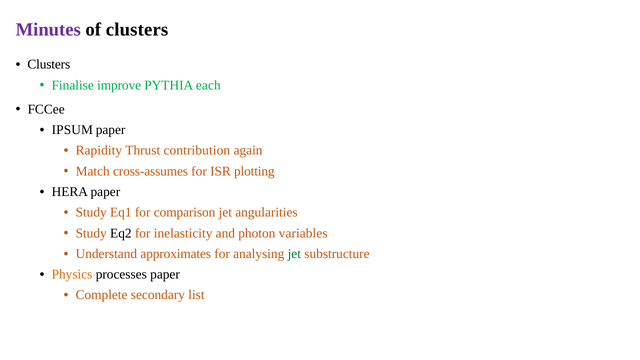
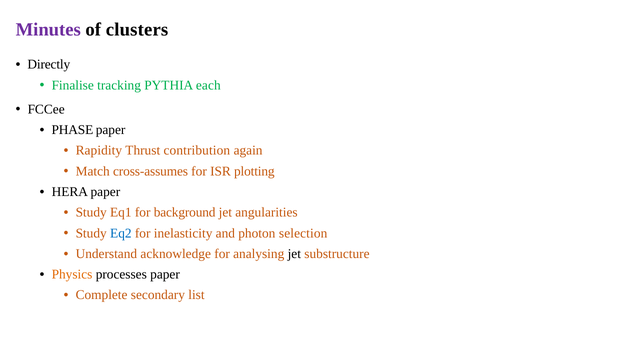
Clusters: Clusters -> Directly (49, 65)
improve: improve -> tracking (119, 85)
IPSUM: IPSUM -> PHASE (72, 130)
comparison: comparison -> background (185, 212)
Eq2 colour: black -> blue (121, 233)
variables: variables -> selection (303, 233)
approximates: approximates -> acknowledge (176, 254)
jet colour: green -> black (294, 254)
